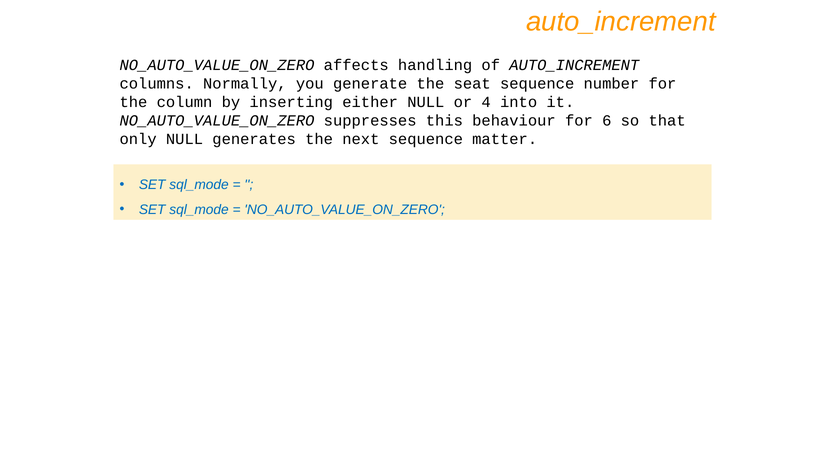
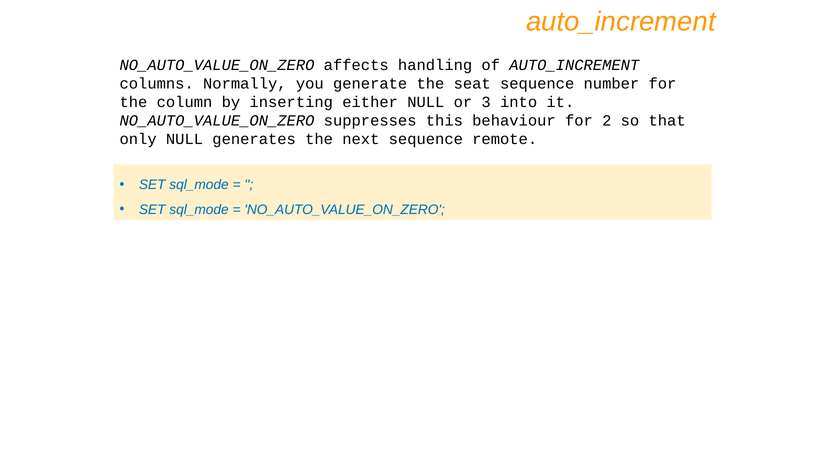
4: 4 -> 3 (486, 102)
6: 6 -> 2 (607, 121)
matter: matter -> remote (505, 139)
